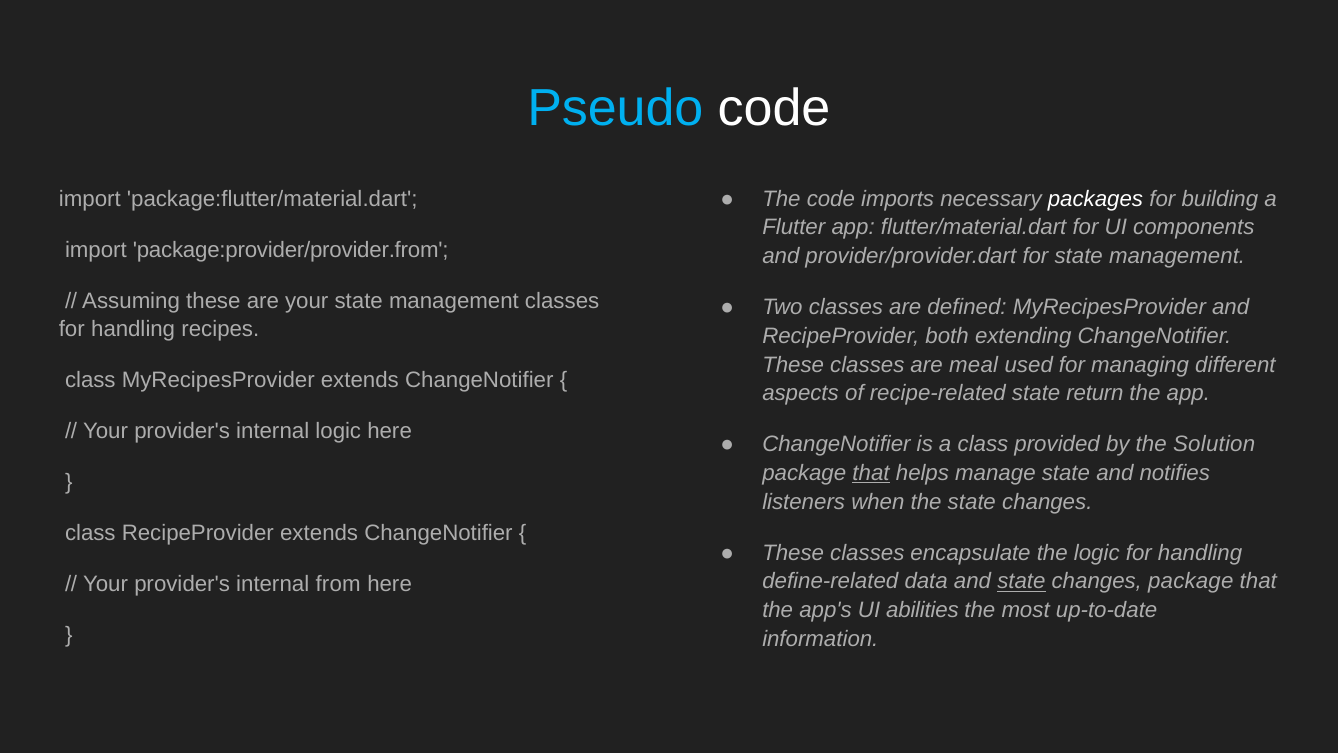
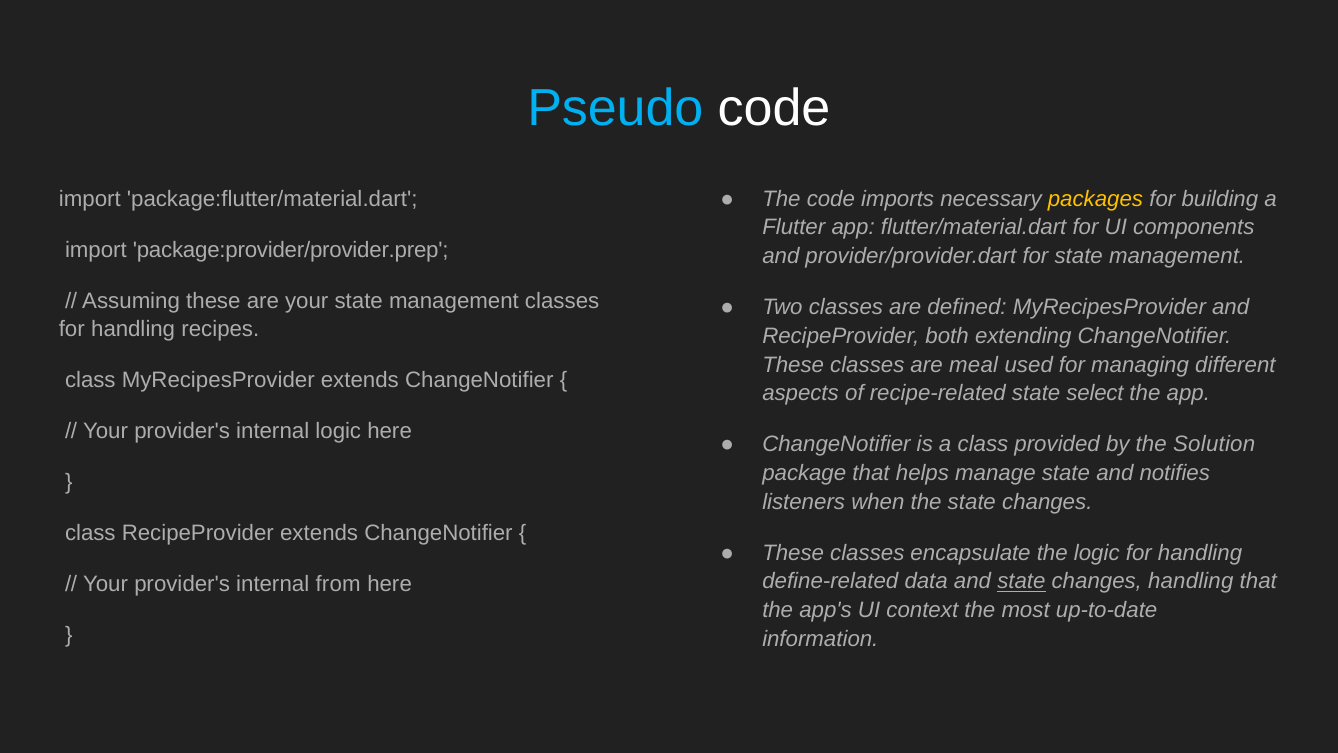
packages colour: white -> yellow (1095, 199)
package:provider/provider.from: package:provider/provider.from -> package:provider/provider.prep (291, 250)
return: return -> select (1095, 393)
that underline: present -> none (871, 473)
changes package: package -> handling (1191, 581)
abilities: abilities -> context (922, 610)
